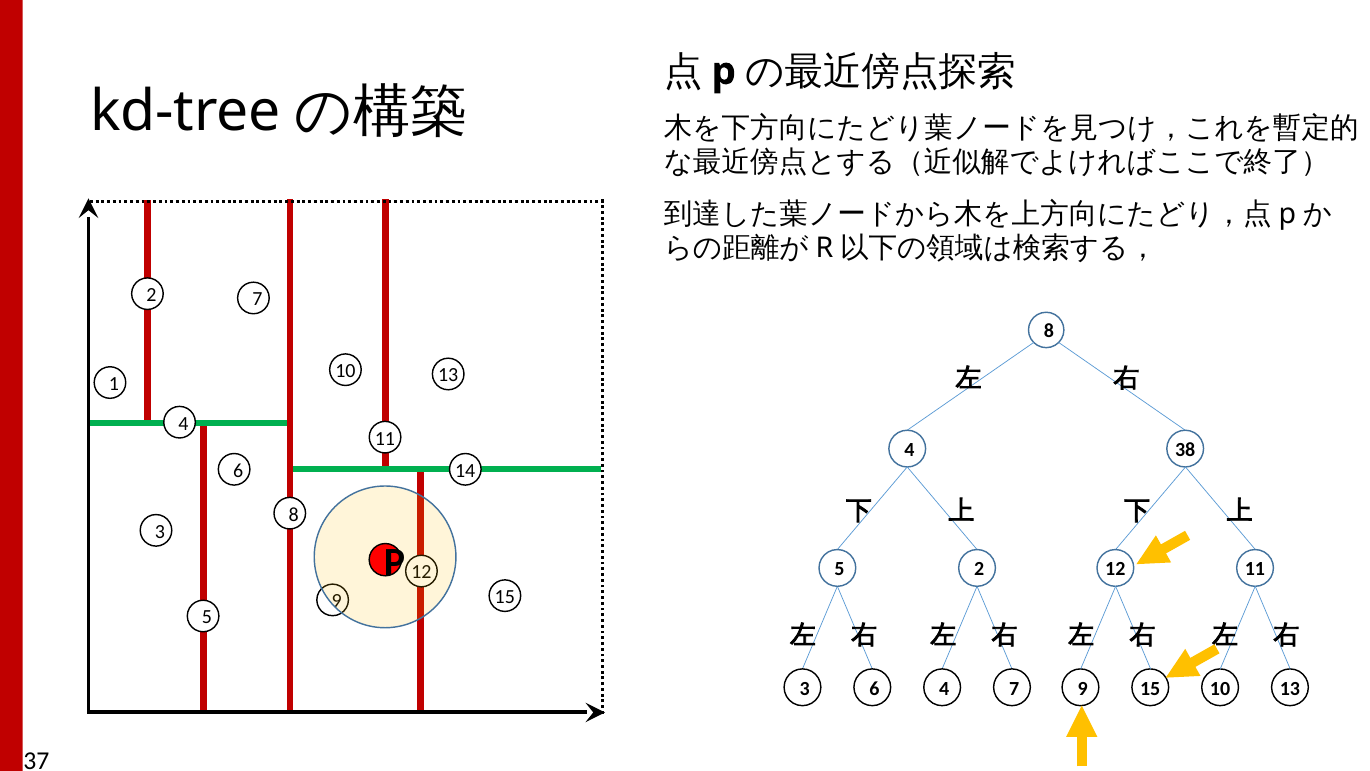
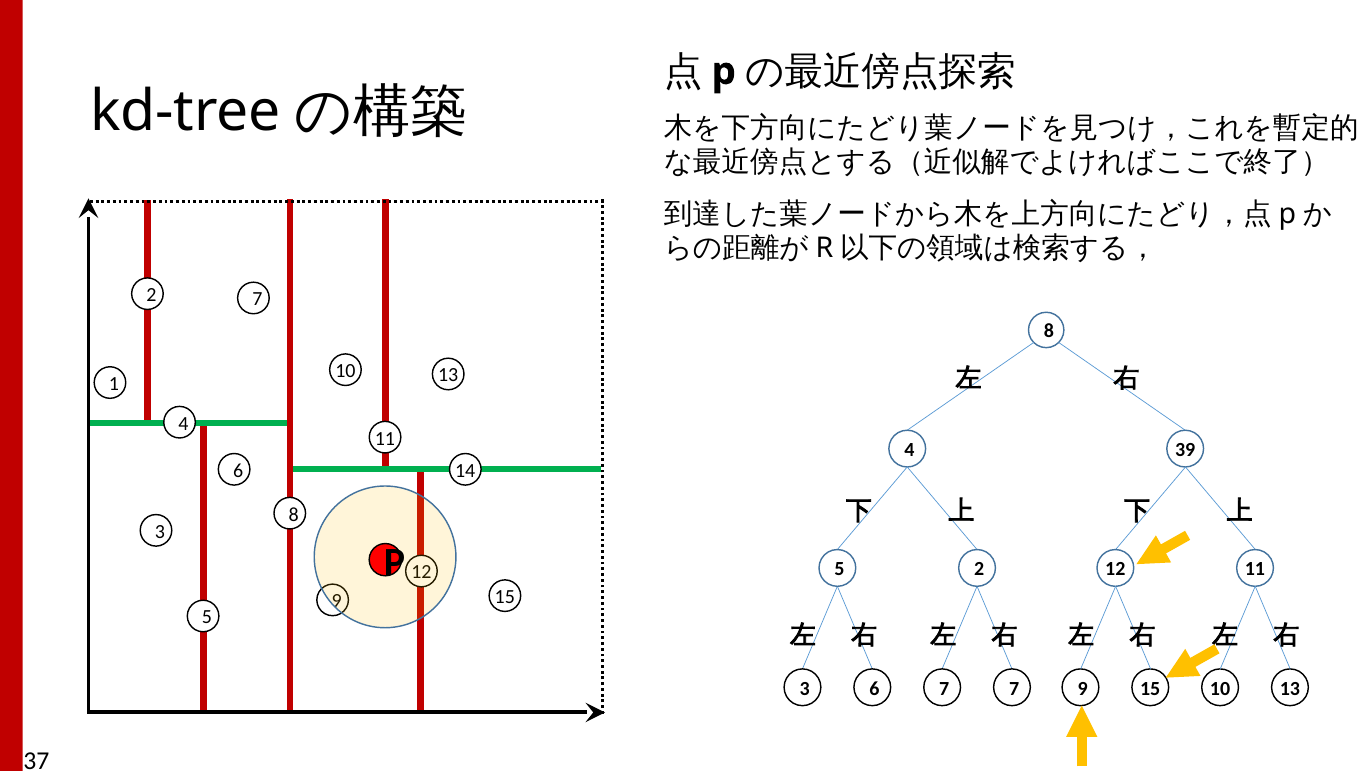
38: 38 -> 39 (1185, 450)
6 4: 4 -> 7 (944, 688)
